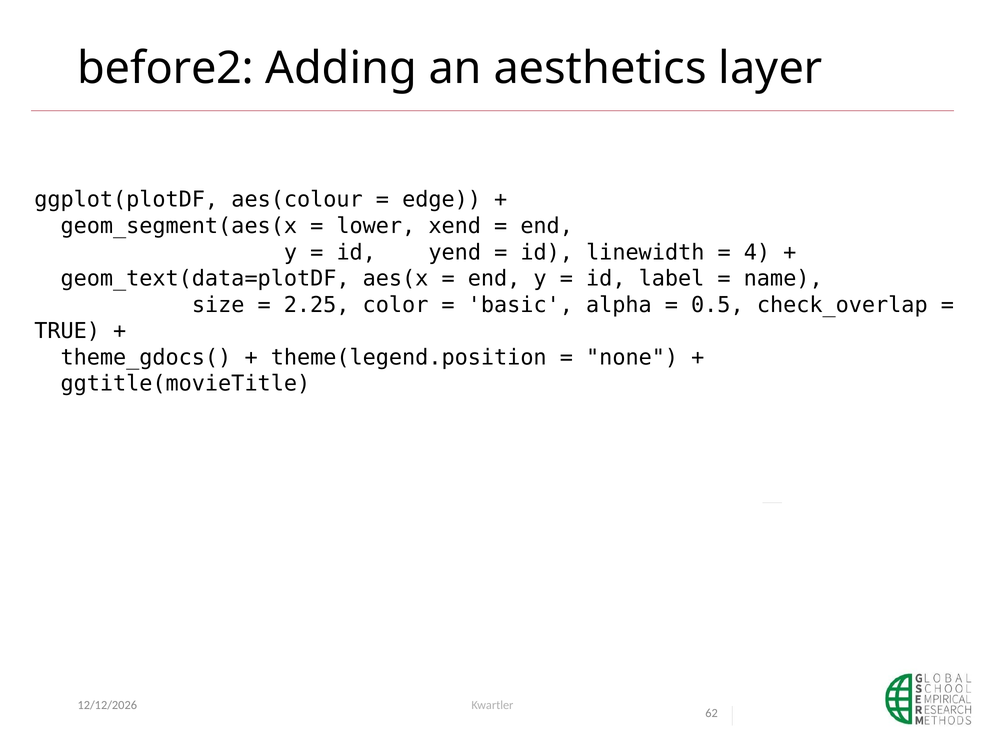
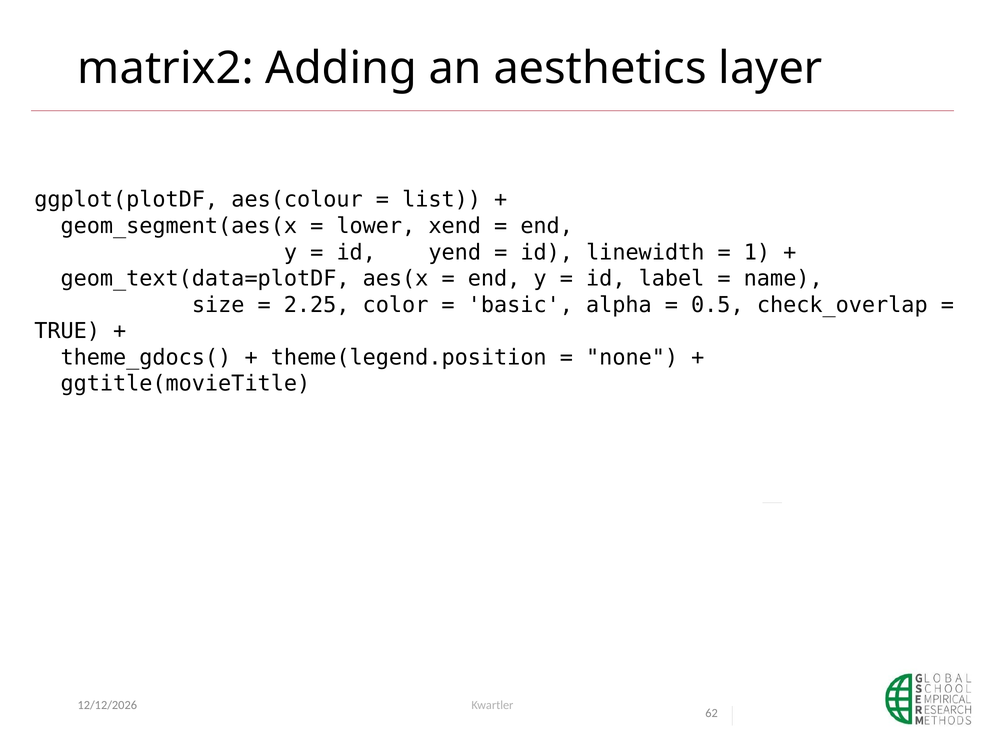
before2: before2 -> matrix2 (166, 68)
edge: edge -> list (442, 200)
4: 4 -> 1 (757, 252)
